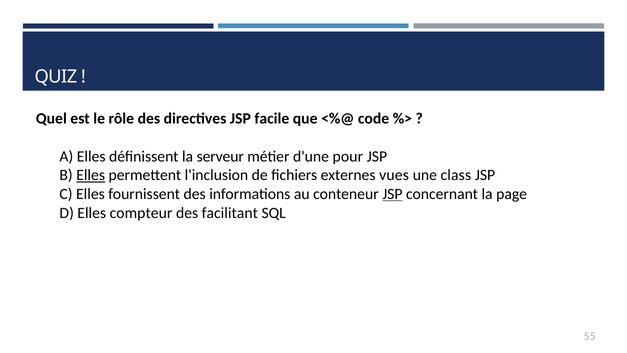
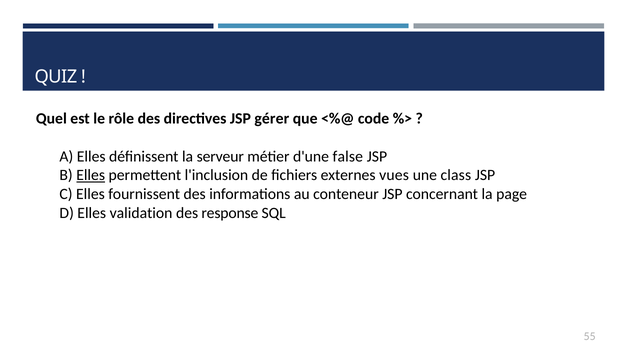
facile: facile -> gérer (272, 119)
pour: pour -> false (348, 156)
JSP underline: present -> none (392, 194)
compteur: compteur -> validation (141, 213)
facilitant: facilitant -> response (230, 213)
